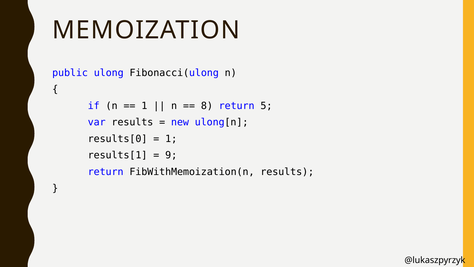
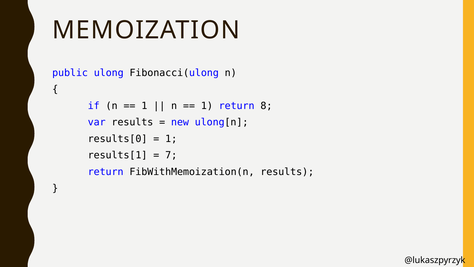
8: 8 -> 1 (207, 106)
5: 5 -> 8 (266, 106)
9: 9 -> 7 (171, 155)
